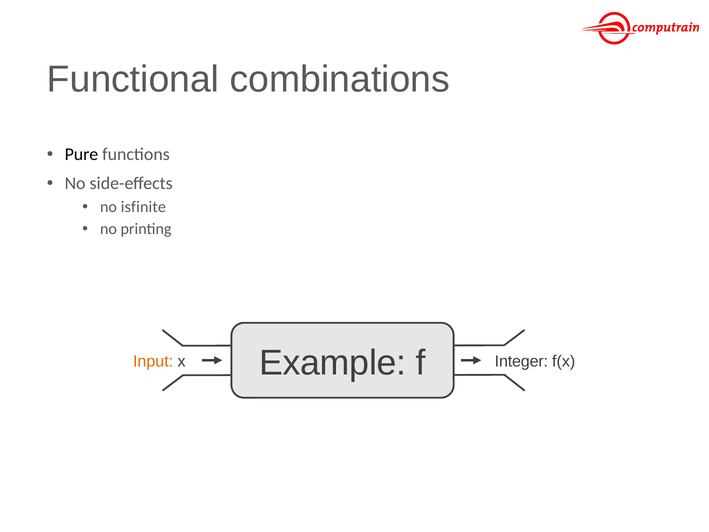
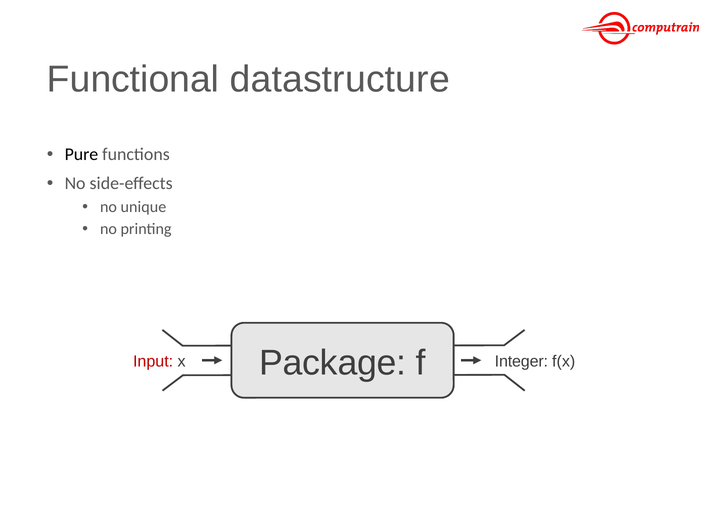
combinations: combinations -> datastructure (340, 79)
isfinite: isfinite -> unique (143, 207)
Example: Example -> Package (333, 363)
Input colour: orange -> red (153, 361)
